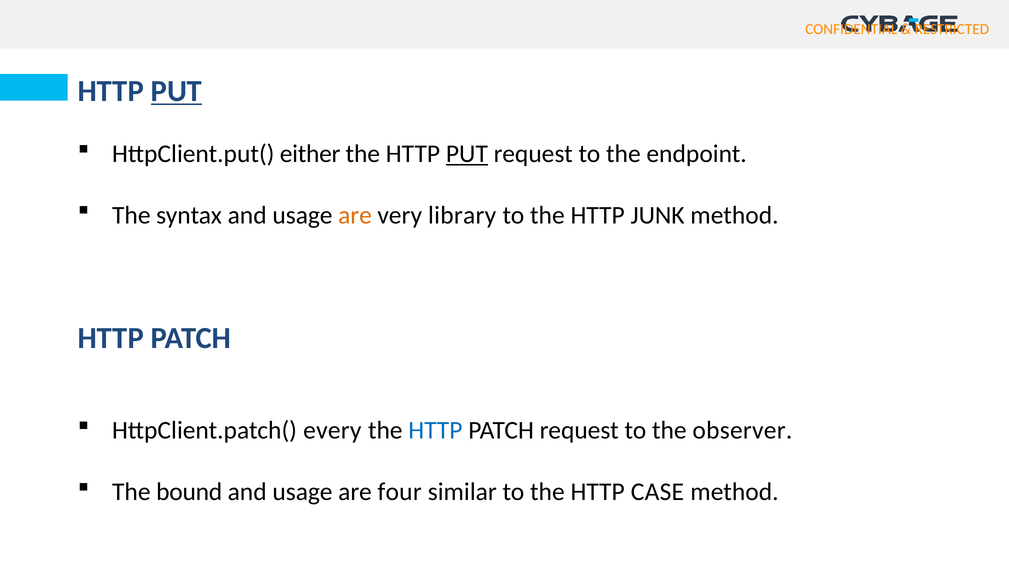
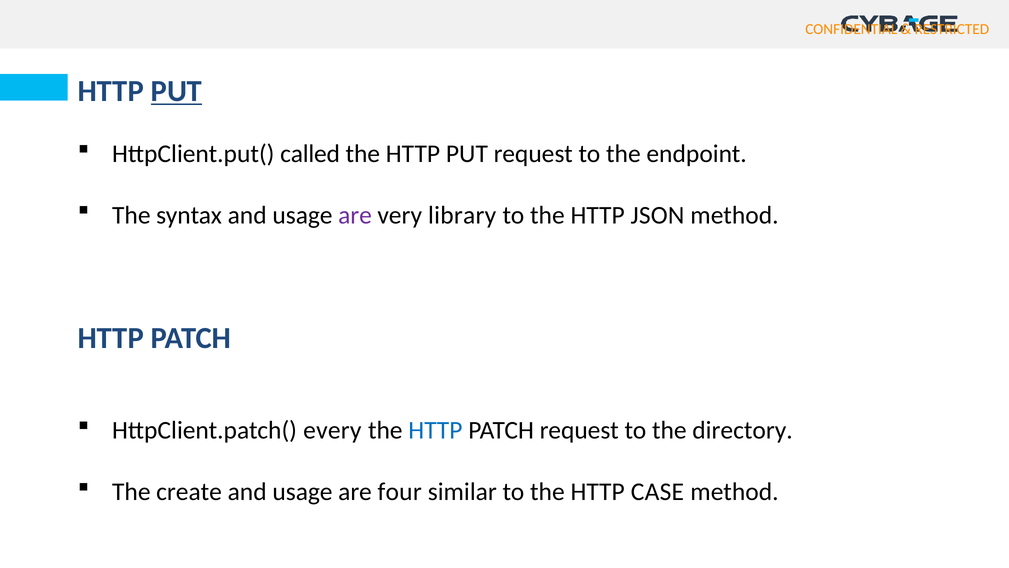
either: either -> called (310, 154)
PUT underline: present -> none (467, 154)
are colour: orange -> purple (355, 215)
JUNK: JUNK -> JSON (657, 215)
observer: observer -> directory (743, 431)
bound: bound -> create (189, 492)
